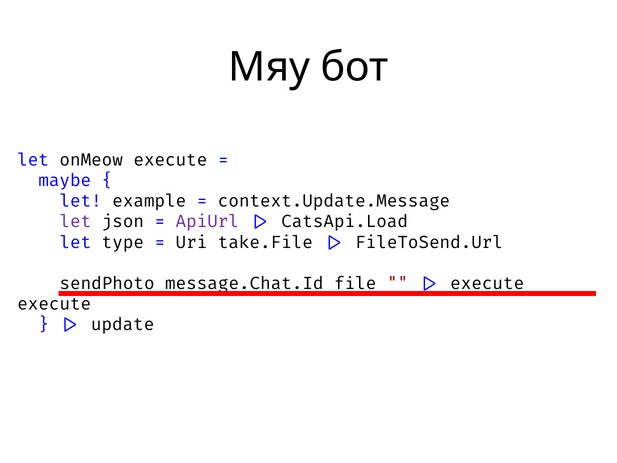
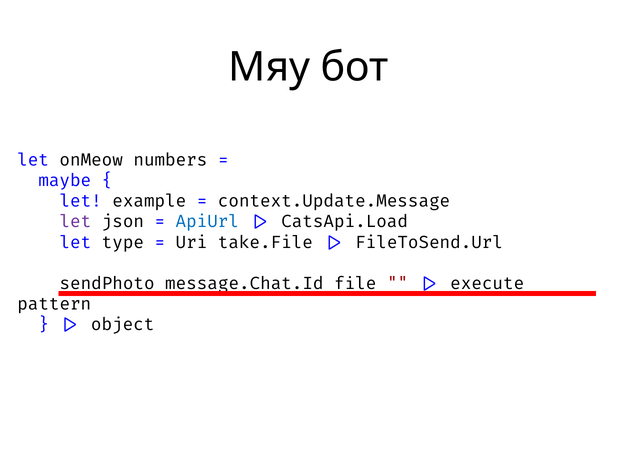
onMeow execute: execute -> numbers (170, 160)
ApiUrl colour: purple -> blue (207, 222)
execute: execute -> pattern (54, 304)
update: update -> object (123, 325)
